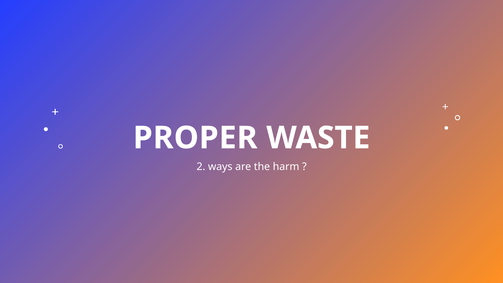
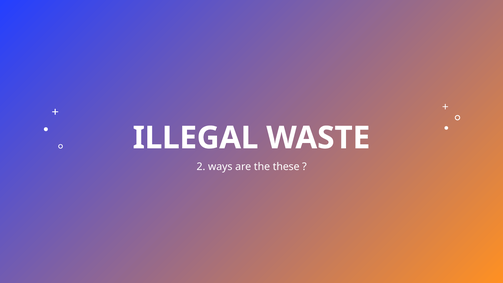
PROPER: PROPER -> ILLEGAL (196, 138)
harm: harm -> these (286, 167)
